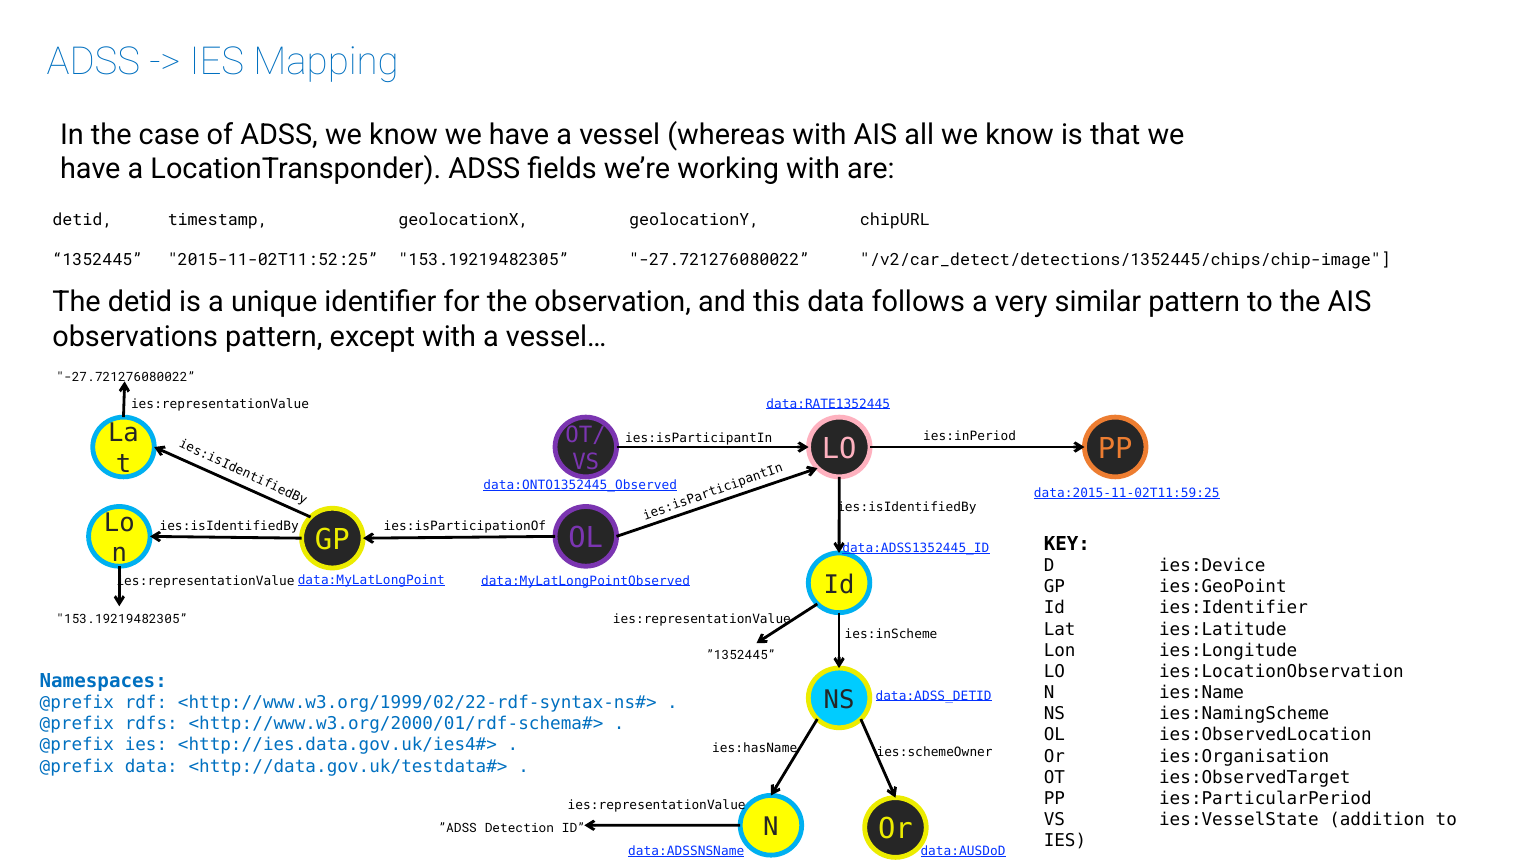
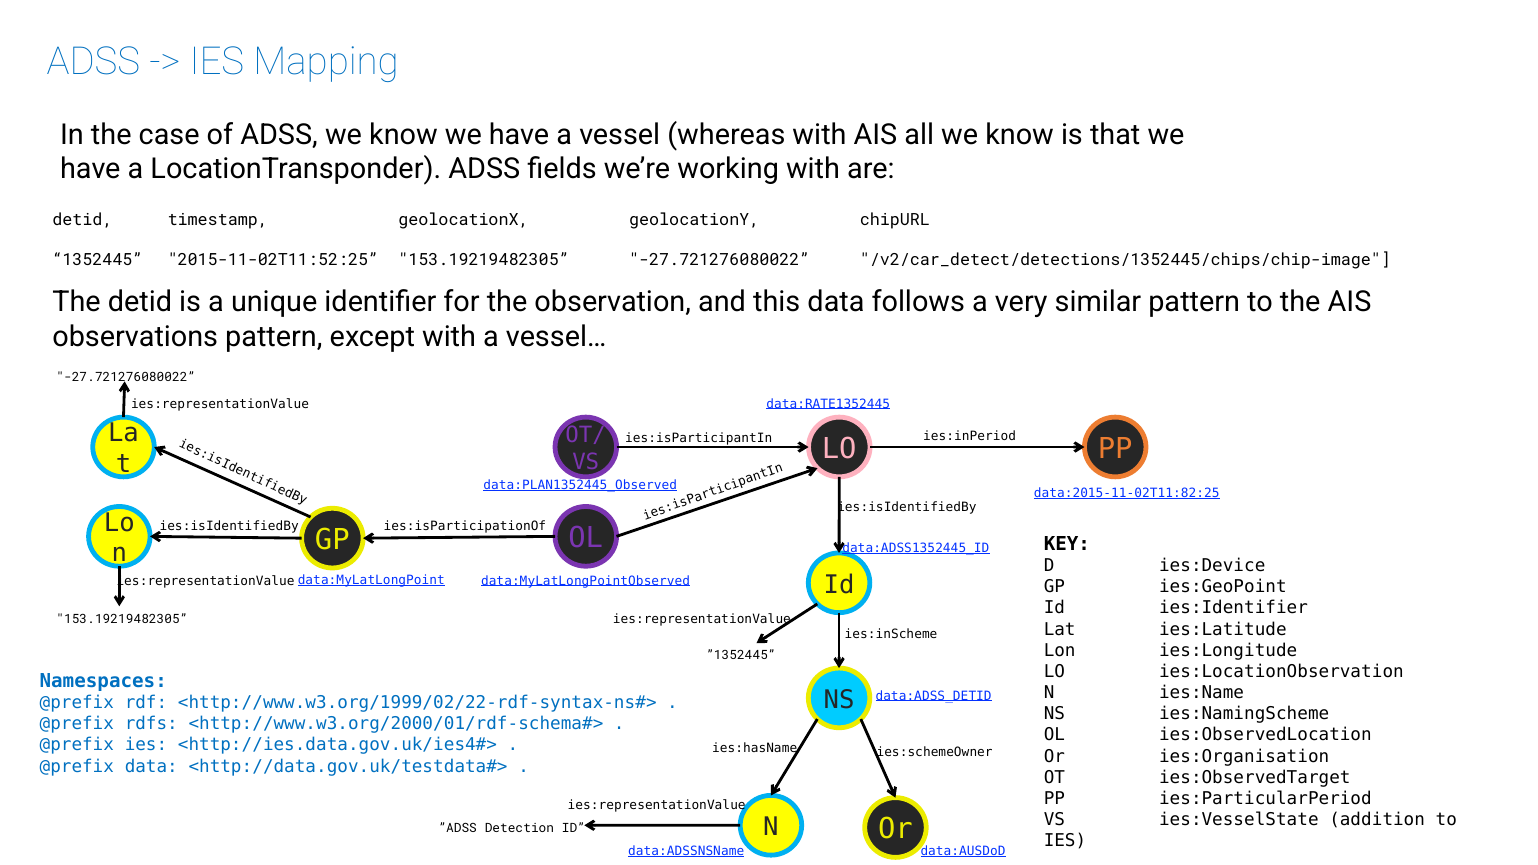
data:ONTO1352445_Observed: data:ONTO1352445_Observed -> data:PLAN1352445_Observed (580, 485)
data:2015-11-02T11:59:25: data:2015-11-02T11:59:25 -> data:2015-11-02T11:82:25 (1127, 494)
